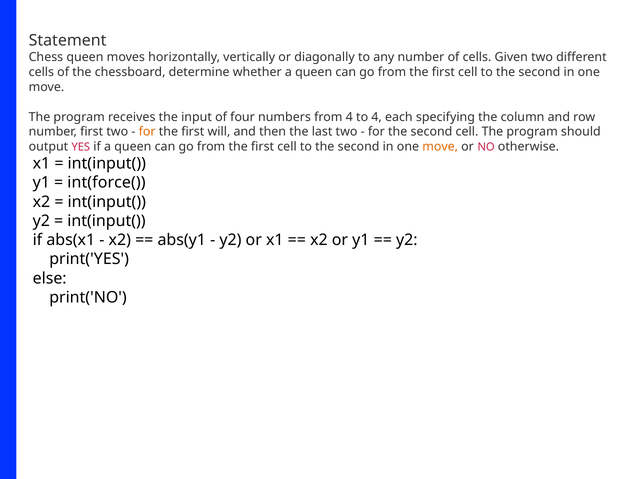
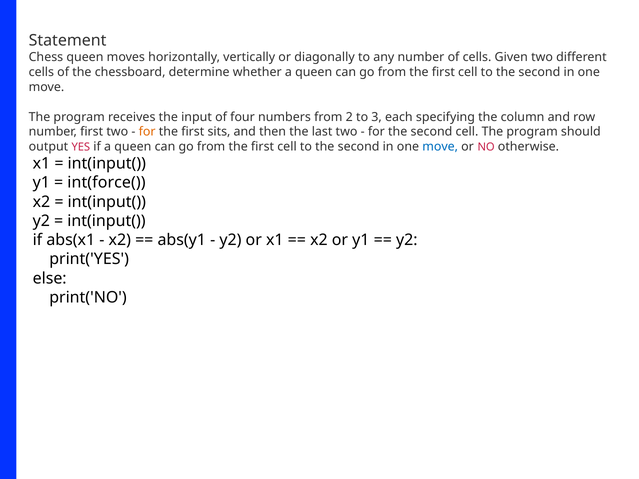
from 4: 4 -> 2 (349, 117)
to 4: 4 -> 3 (377, 117)
will: will -> sits (219, 132)
move colour: orange -> blue (440, 147)
